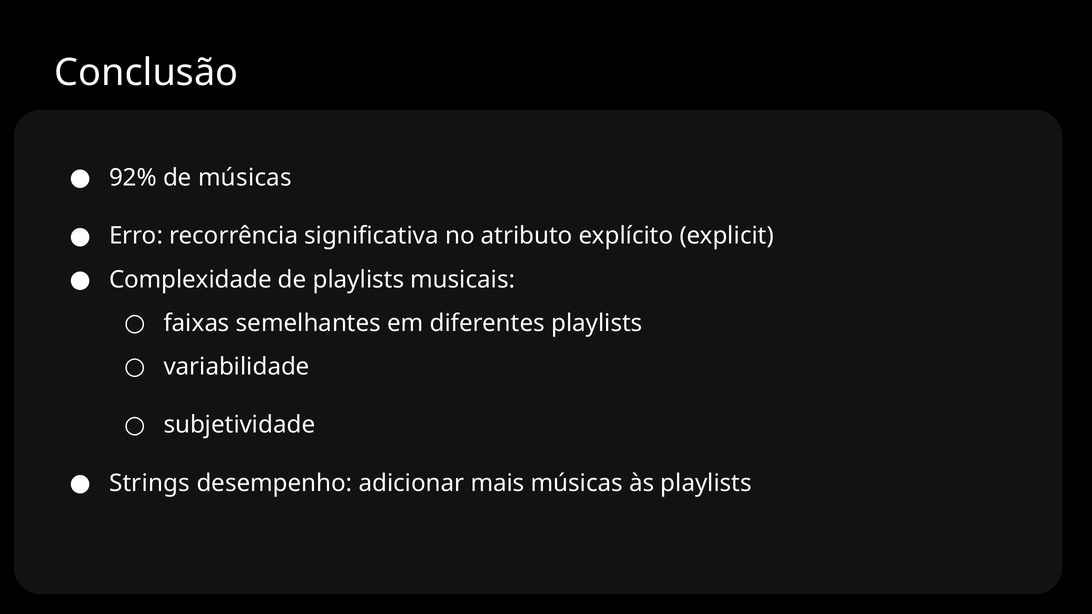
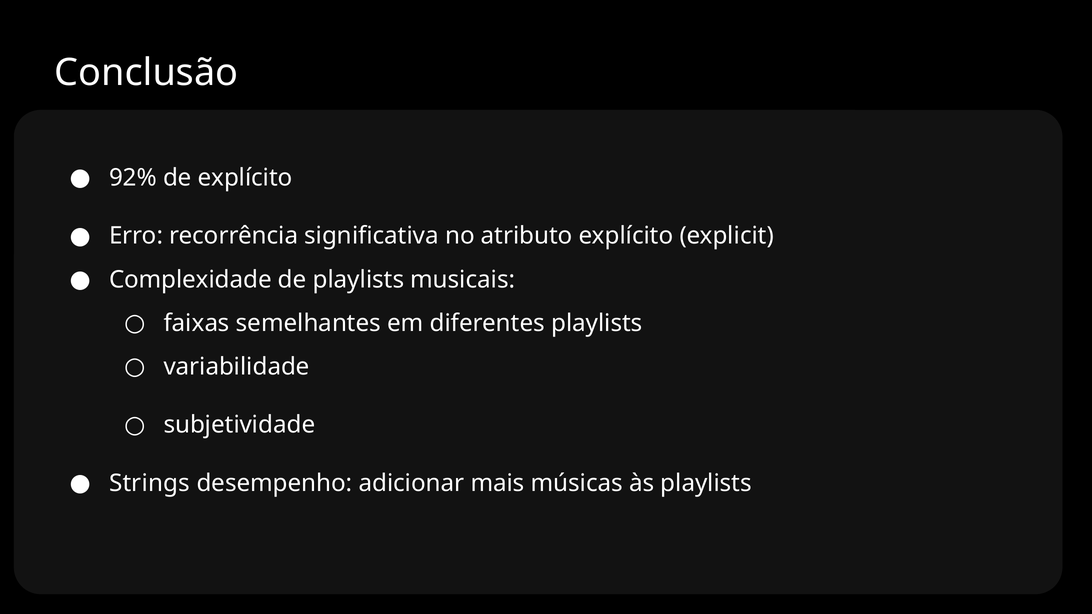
de músicas: músicas -> explícito (245, 178)
